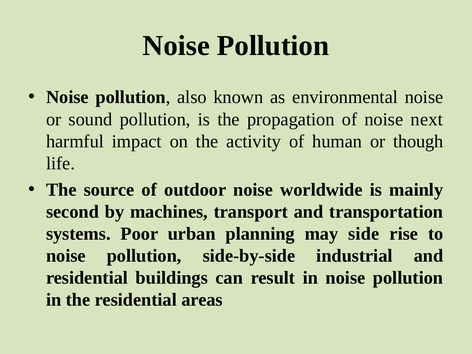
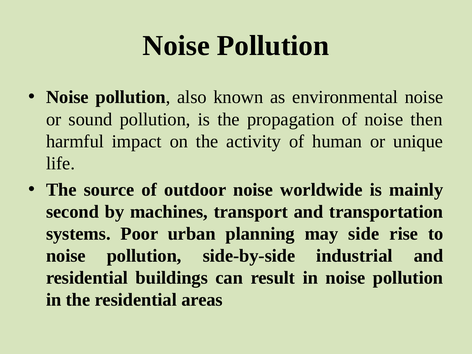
next: next -> then (427, 119)
though: though -> unique (418, 141)
